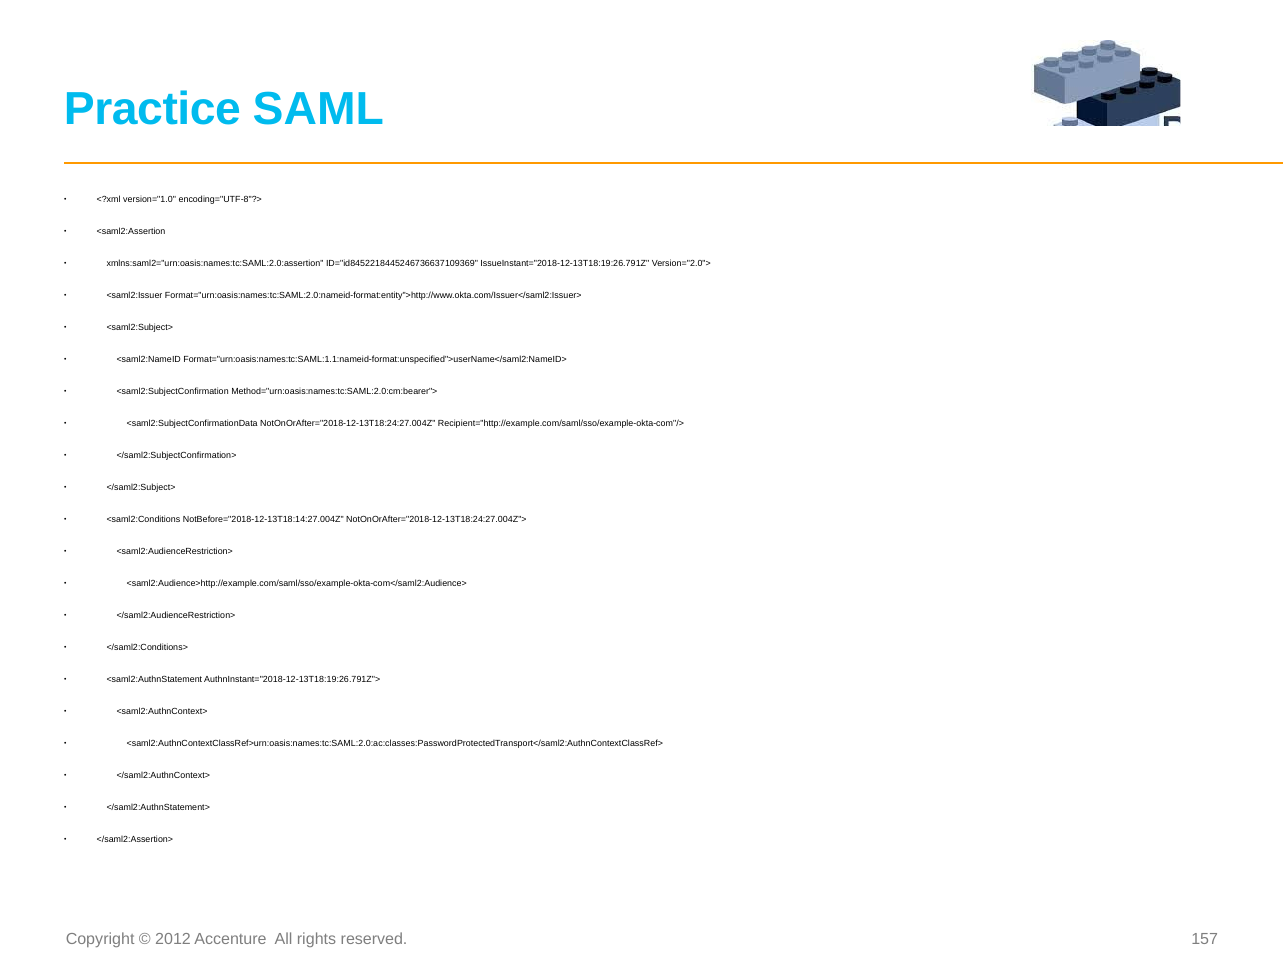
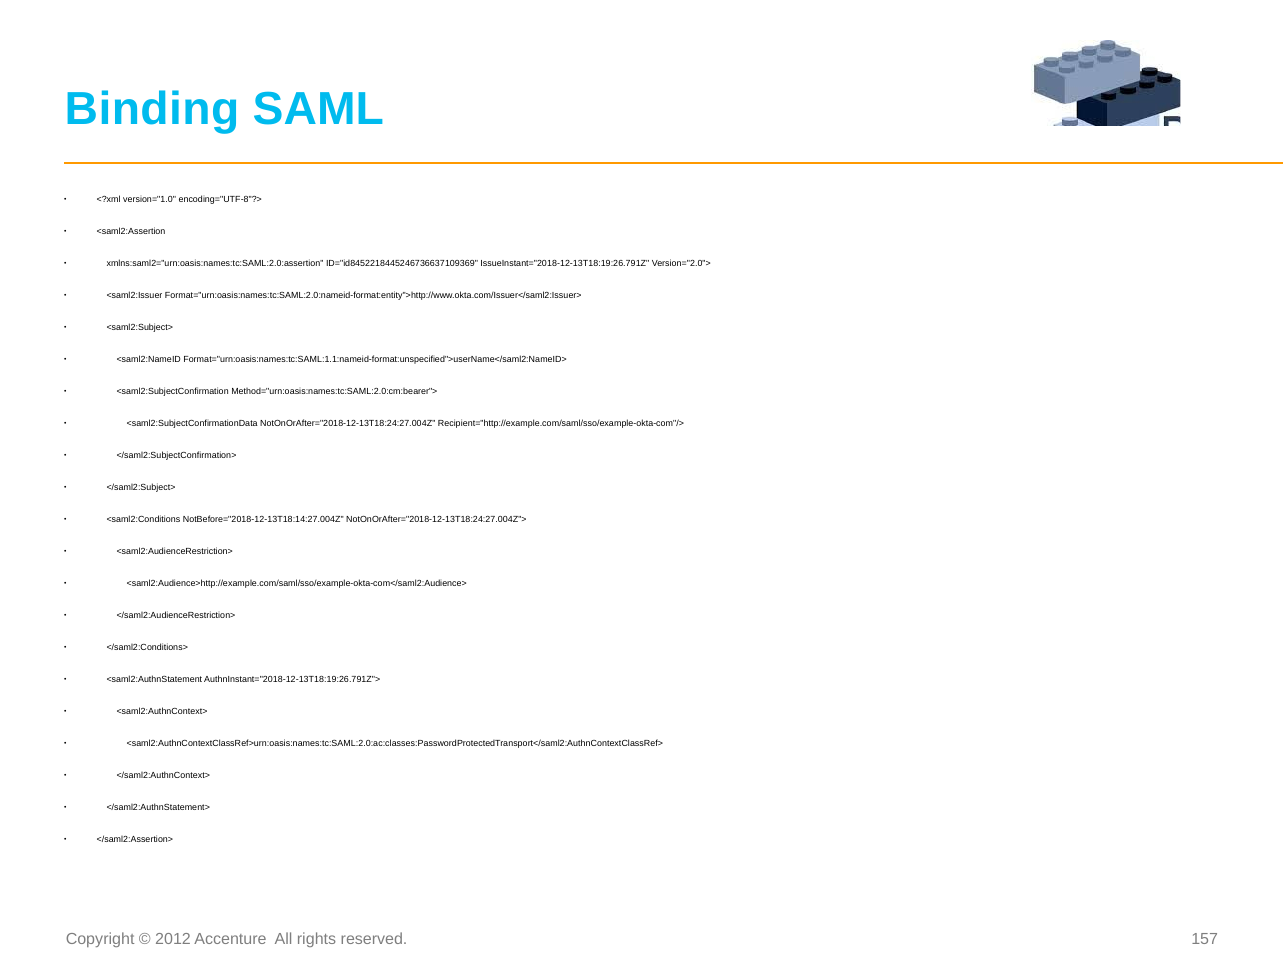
Practice: Practice -> Binding (152, 110)
